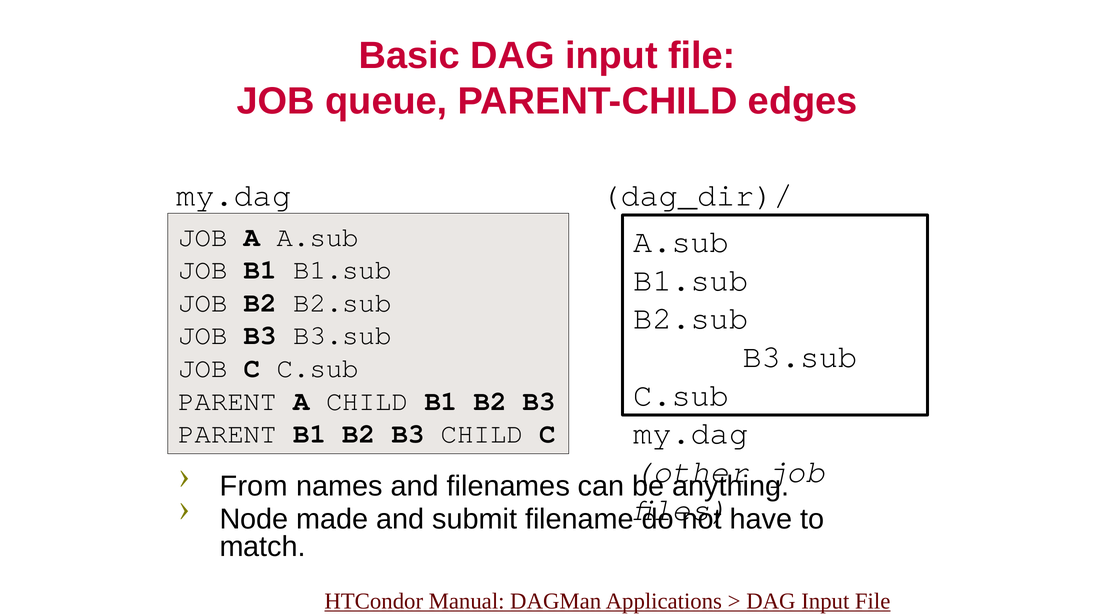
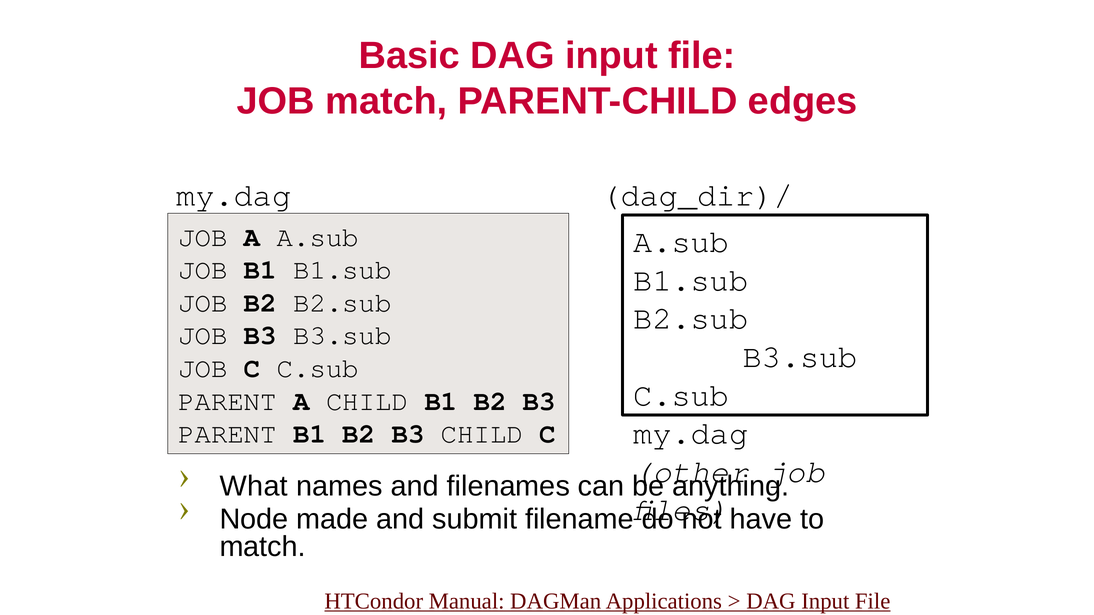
JOB queue: queue -> match (386, 101)
From: From -> What (254, 487)
